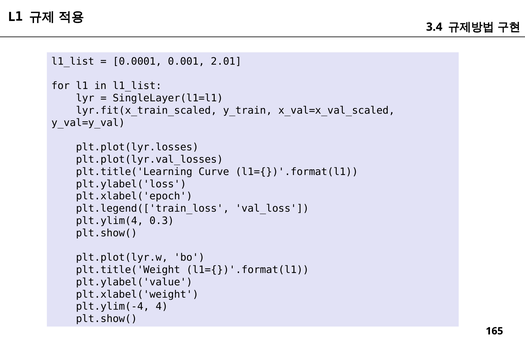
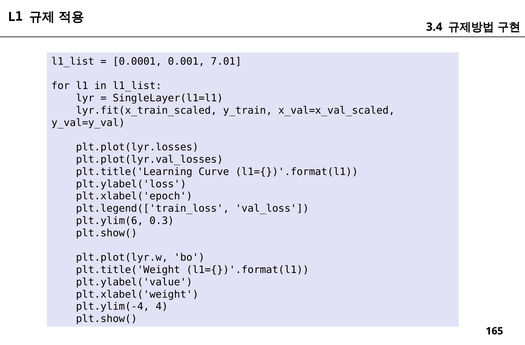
2.01: 2.01 -> 7.01 (226, 61)
plt.ylim(4: plt.ylim(4 -> plt.ylim(6 (110, 221)
